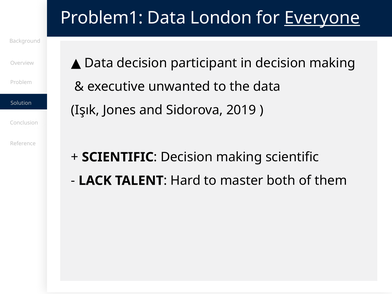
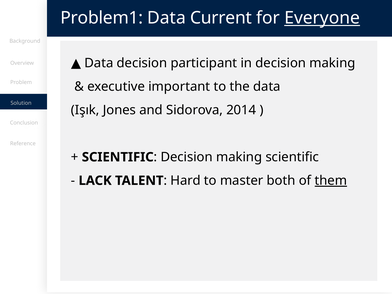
London: London -> Current (221, 18)
unwanted: unwanted -> important (179, 87)
2019: 2019 -> 2014 (241, 110)
them underline: none -> present (331, 181)
